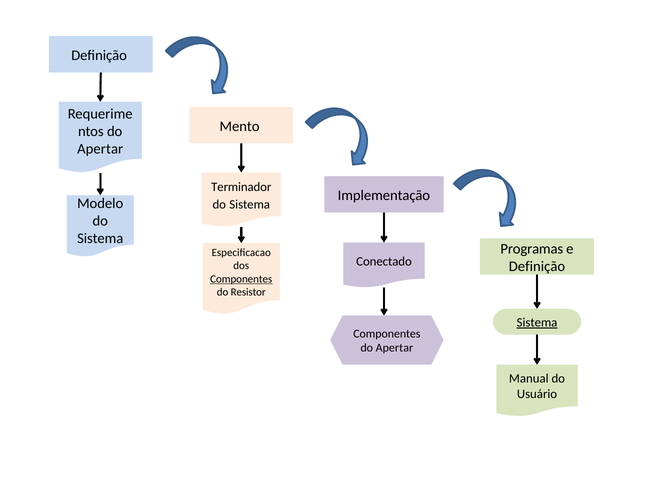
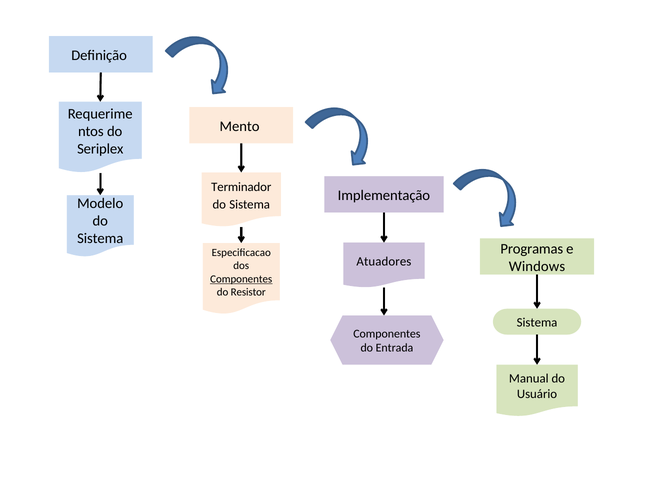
Apertar: Apertar -> Seriplex (100, 149)
Conectado: Conectado -> Atuadores (384, 262)
Definição: Definição -> Windows (537, 266)
Sistema underline: present -> none (537, 323)
Apertar: Apertar -> Entrada (395, 348)
